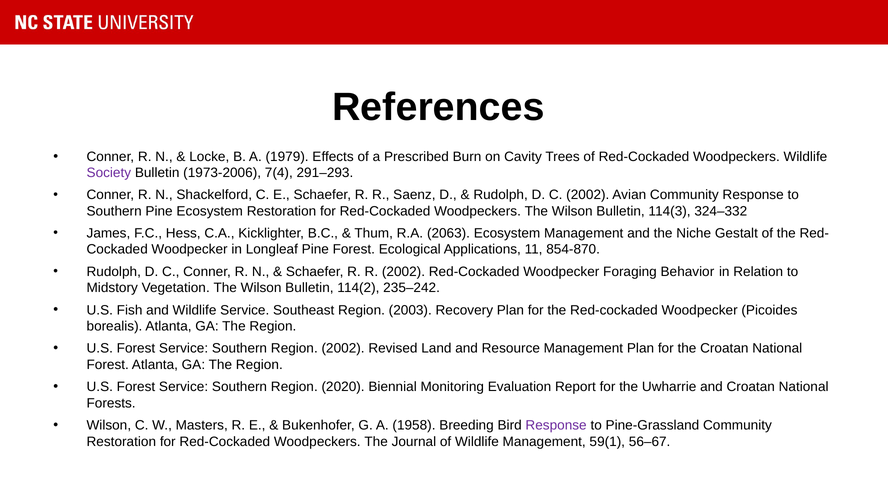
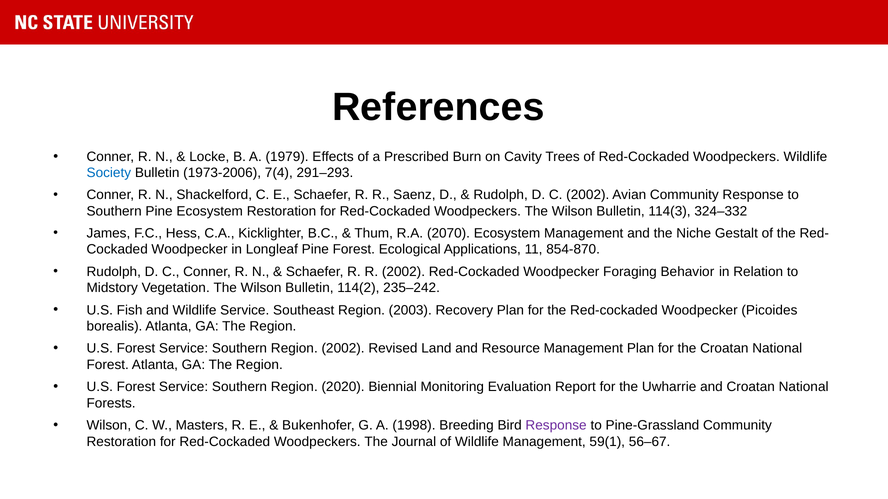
Society colour: purple -> blue (109, 173)
2063: 2063 -> 2070 (448, 233)
1958: 1958 -> 1998 (414, 426)
